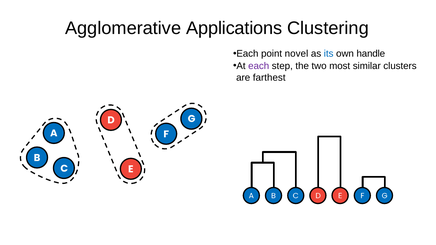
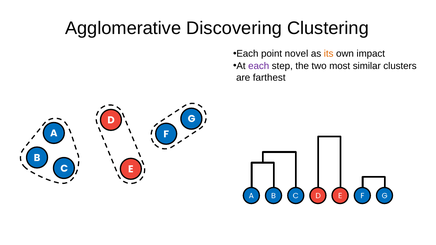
Applications: Applications -> Discovering (234, 28)
its colour: blue -> orange (329, 54)
handle: handle -> impact (371, 54)
